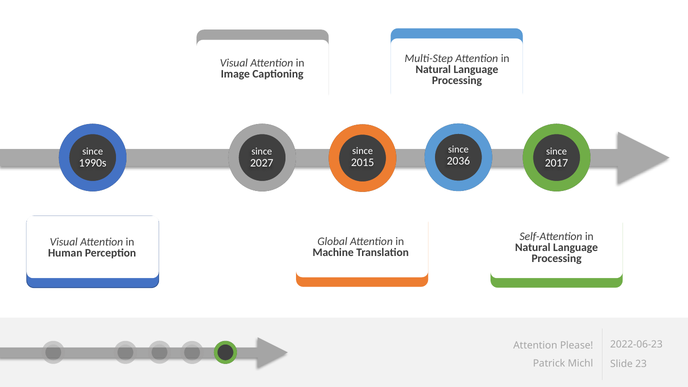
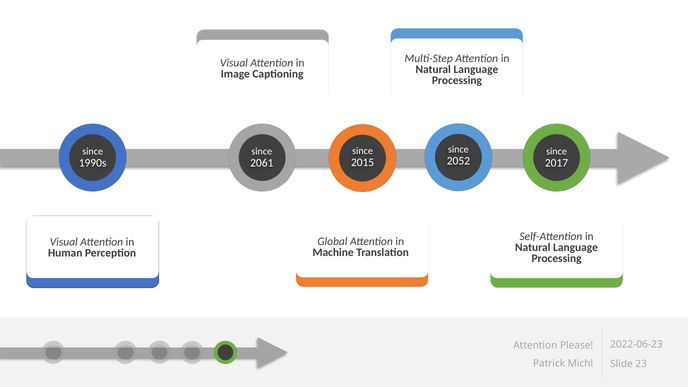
2036: 2036 -> 2052 (458, 161)
2027: 2027 -> 2061 (262, 163)
